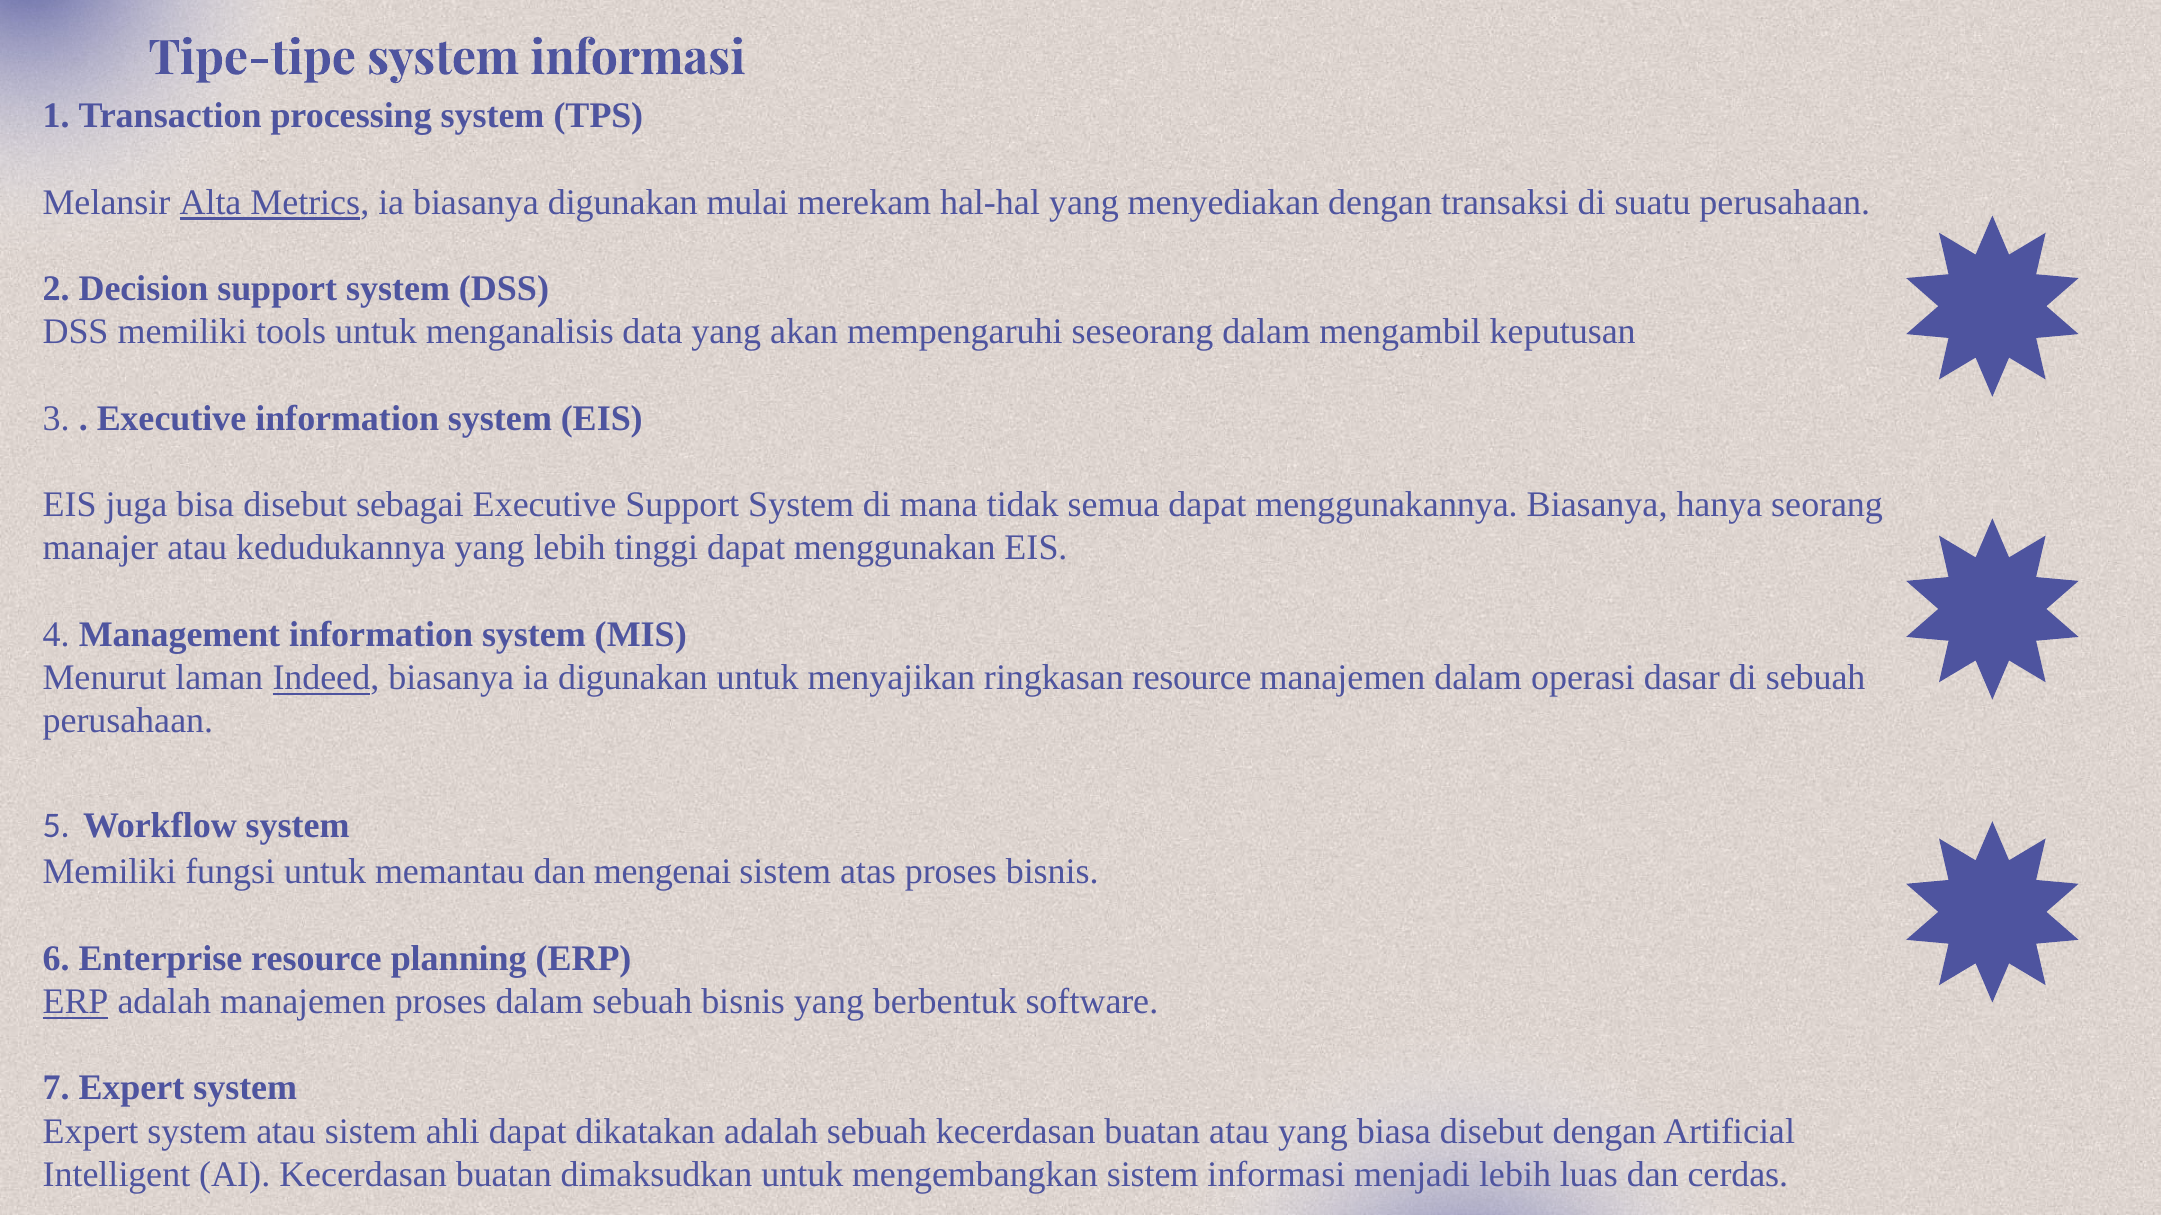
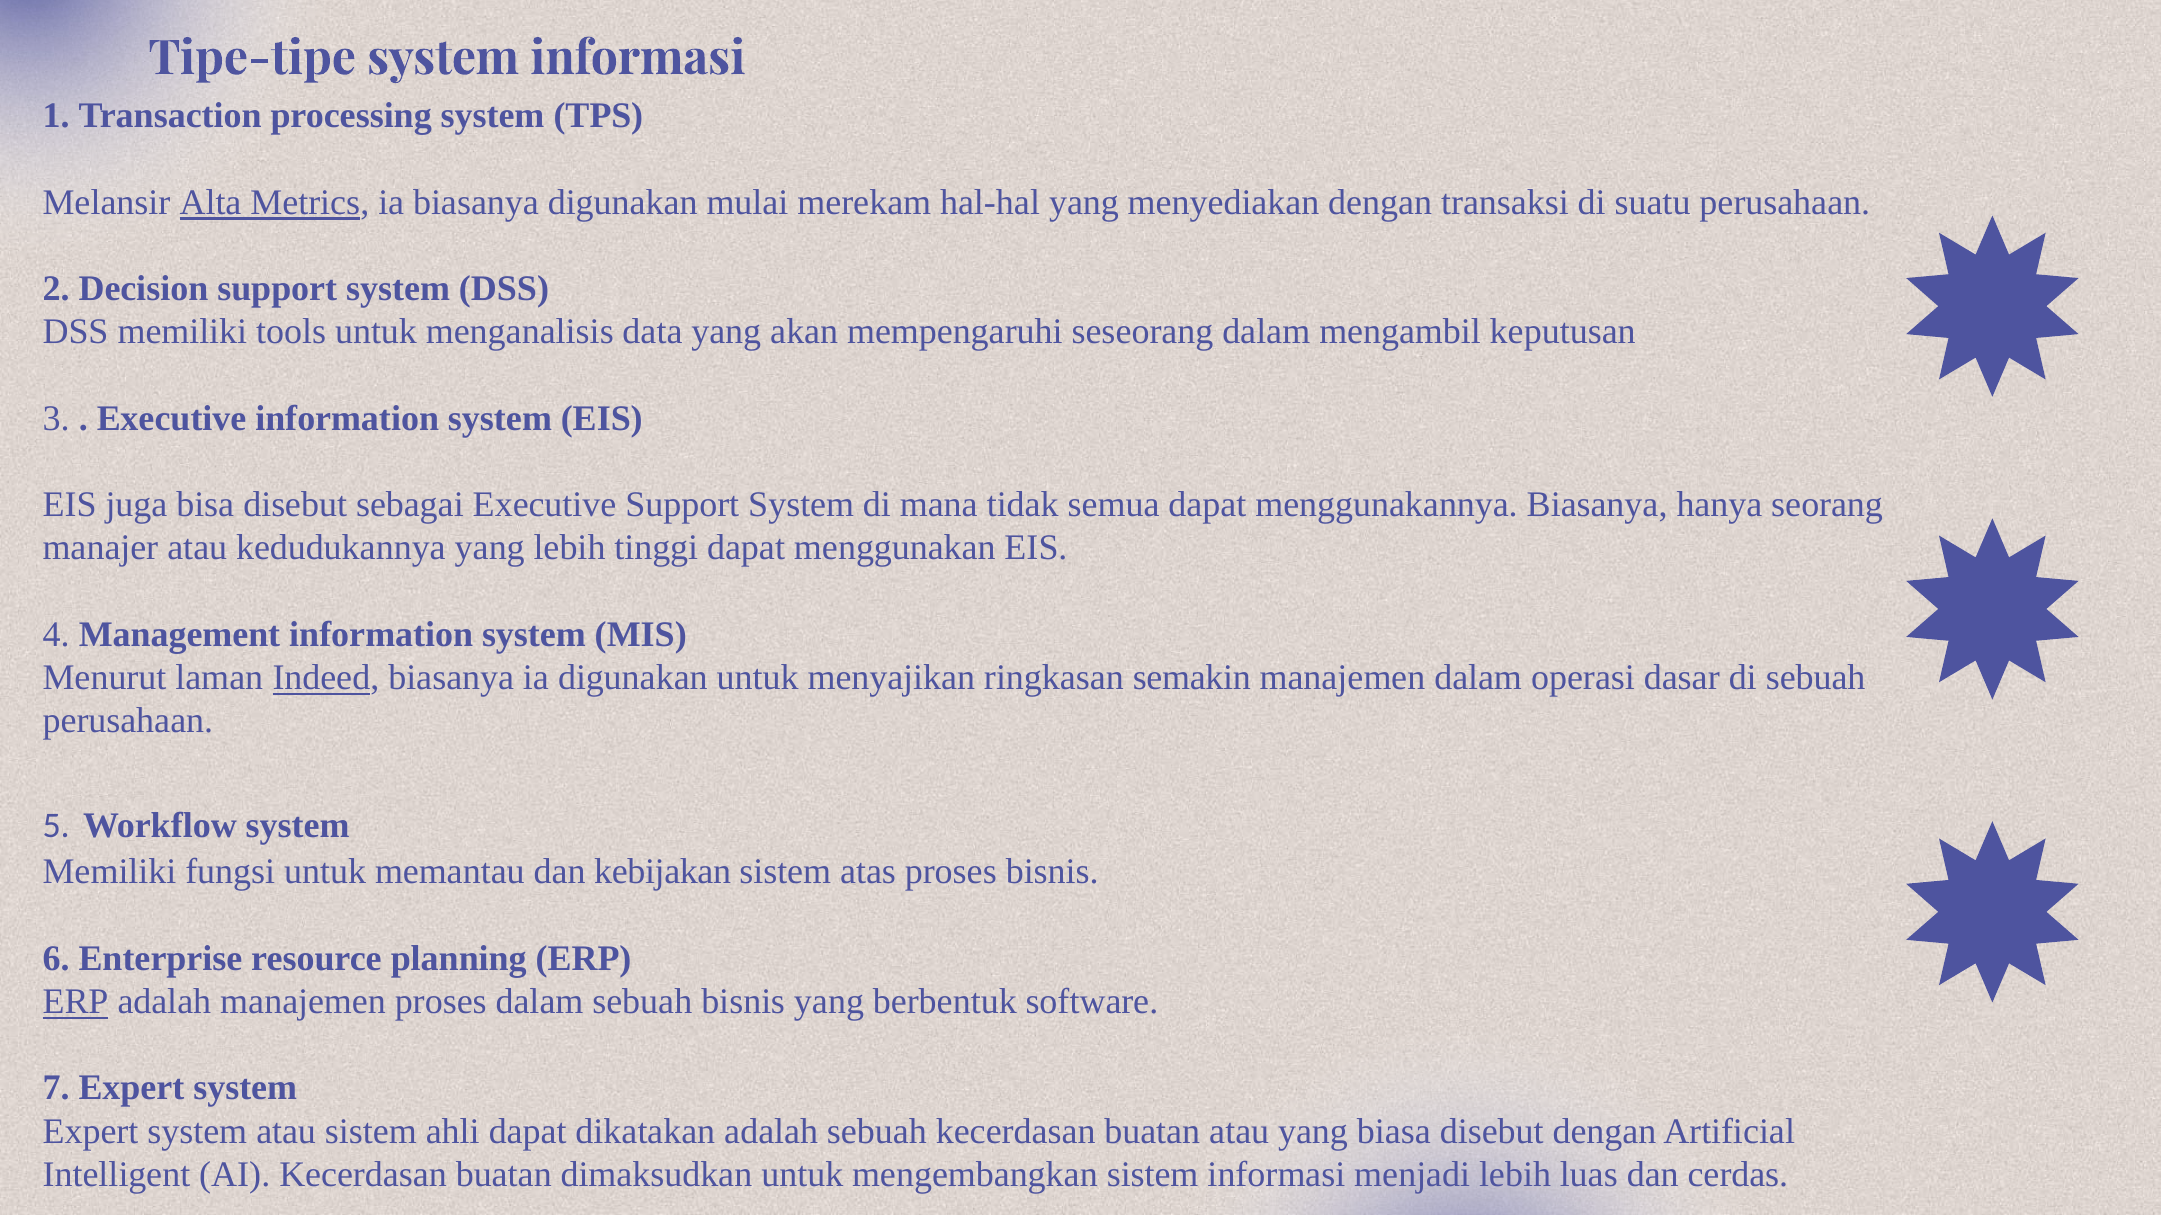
ringkasan resource: resource -> semakin (1192, 678)
mengenai: mengenai -> kebijakan (663, 872)
